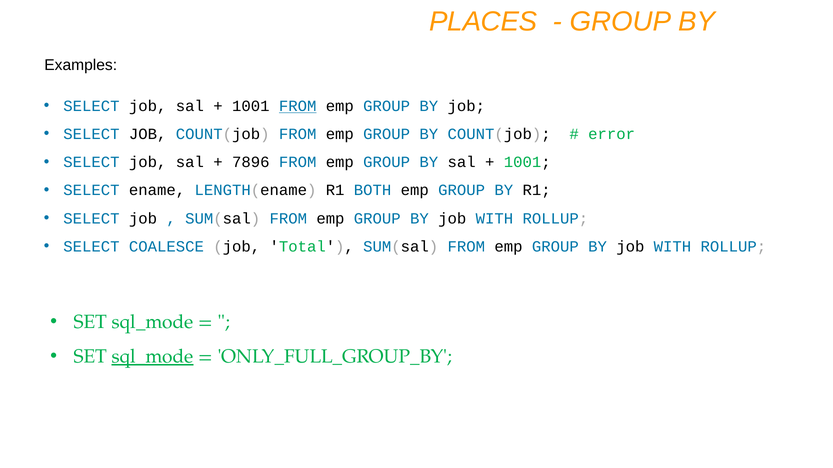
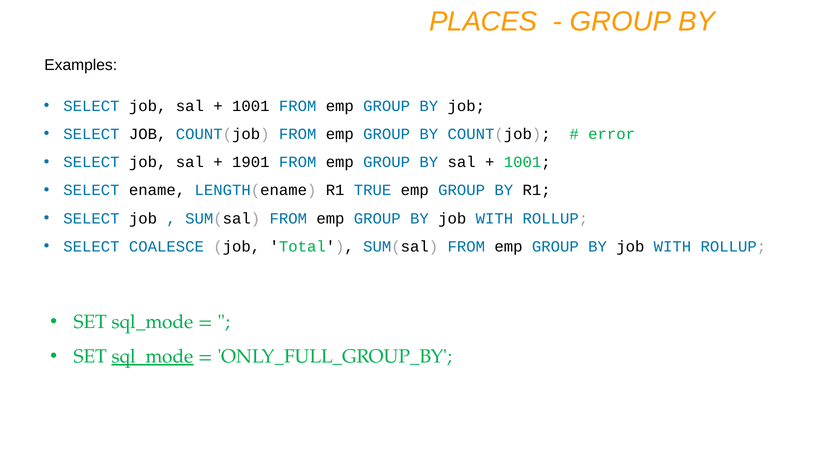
FROM underline: present -> none (298, 106)
7896: 7896 -> 1901 (251, 162)
BOTH: BOTH -> TRUE (373, 191)
